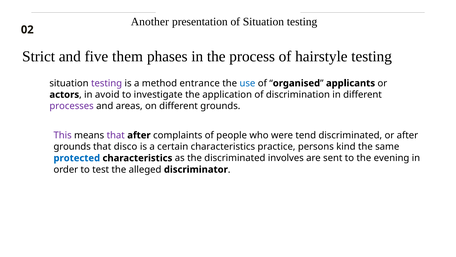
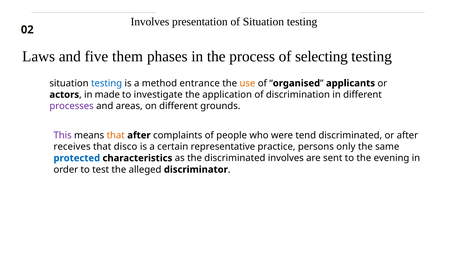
Another: Another -> Involves (150, 22)
Strict: Strict -> Laws (39, 57)
hairstyle: hairstyle -> selecting (321, 57)
testing colour: purple -> blue (107, 83)
use colour: blue -> orange (247, 83)
avoid: avoid -> made (107, 94)
that colour: purple -> orange (116, 135)
grounds: grounds -> receives (72, 146)
certain characteristics: characteristics -> representative (223, 146)
kind: kind -> only (346, 146)
